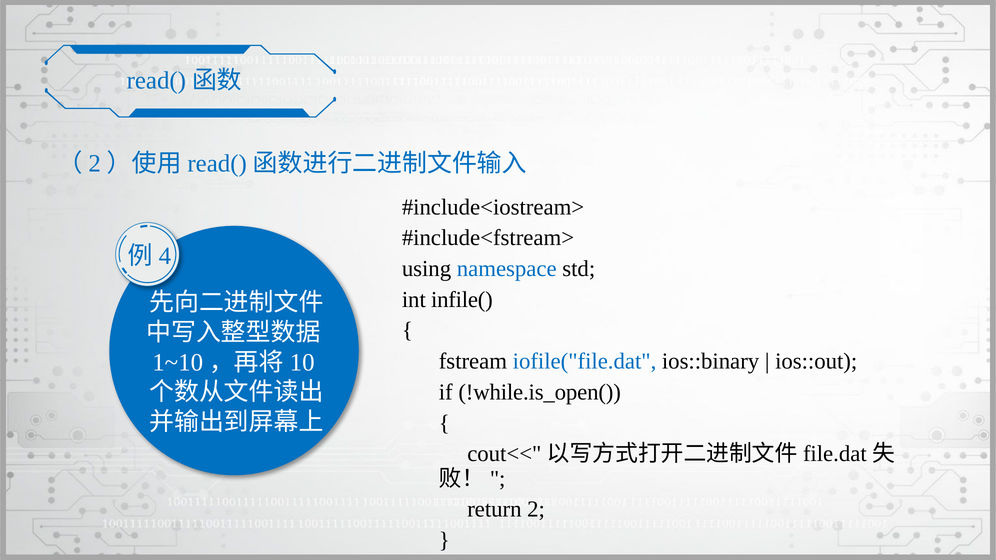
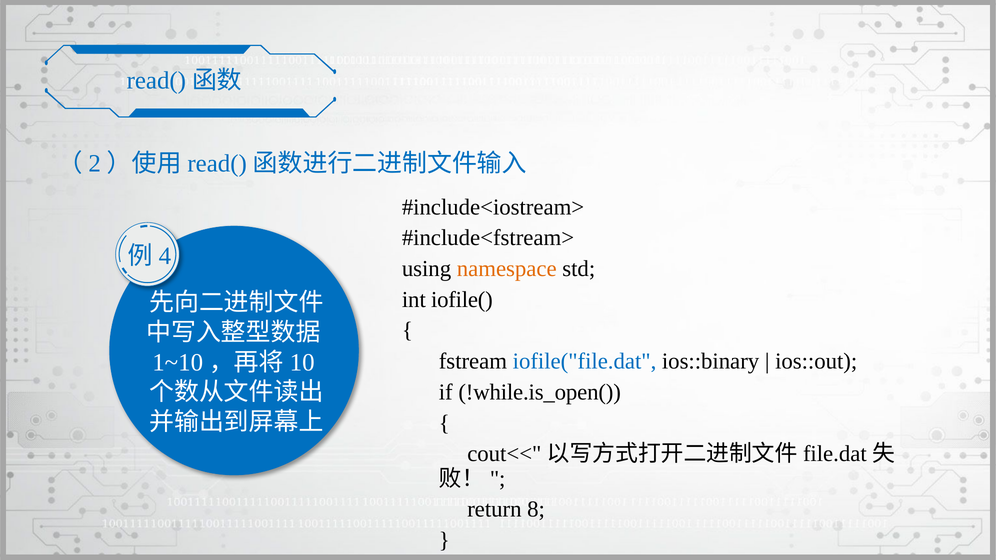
namespace colour: blue -> orange (507, 269)
infile(: infile( -> iofile( (462, 300)
2: 2 -> 8 (536, 510)
